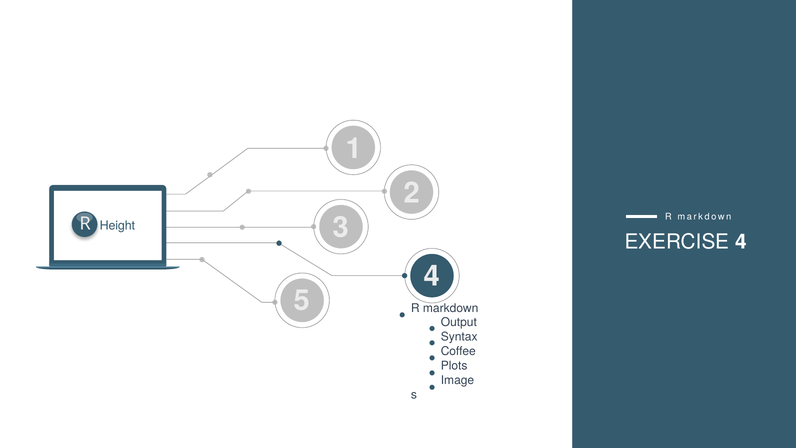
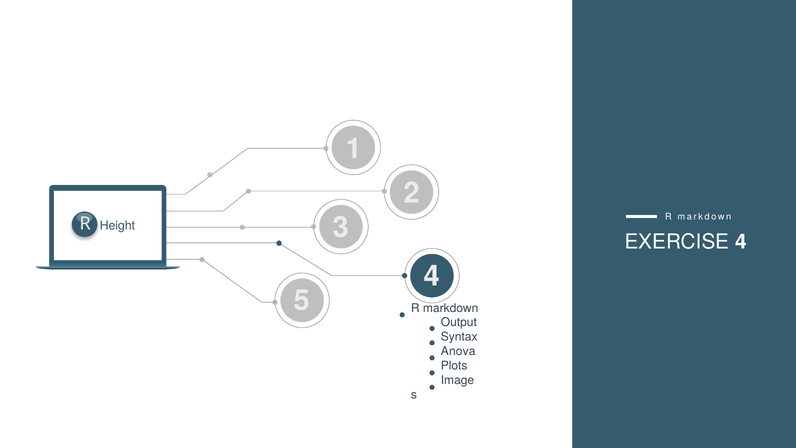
Coffee: Coffee -> Anova (458, 351)
